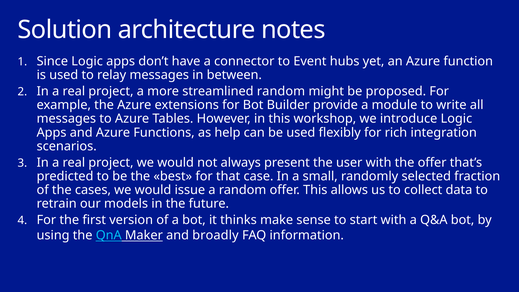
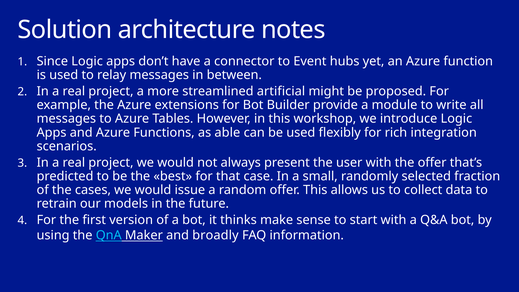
streamlined random: random -> artificial (281, 91)
help: help -> able (227, 132)
